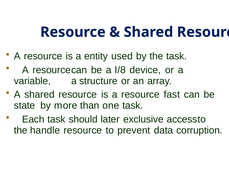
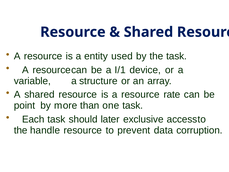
I/8: I/8 -> I/1 (120, 70)
fast: fast -> rate (172, 94)
state: state -> point (25, 105)
